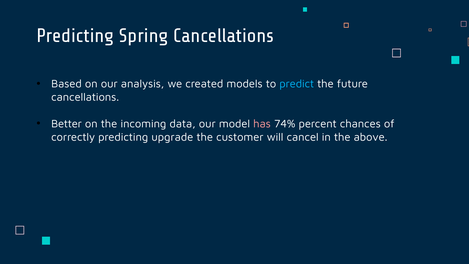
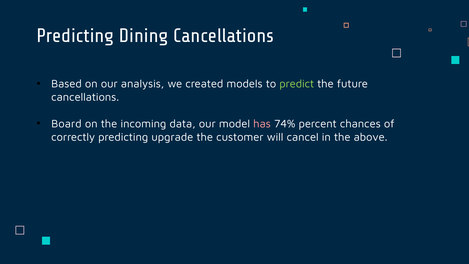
Spring: Spring -> Dining (144, 36)
predict colour: light blue -> light green (297, 84)
Better: Better -> Board (66, 124)
